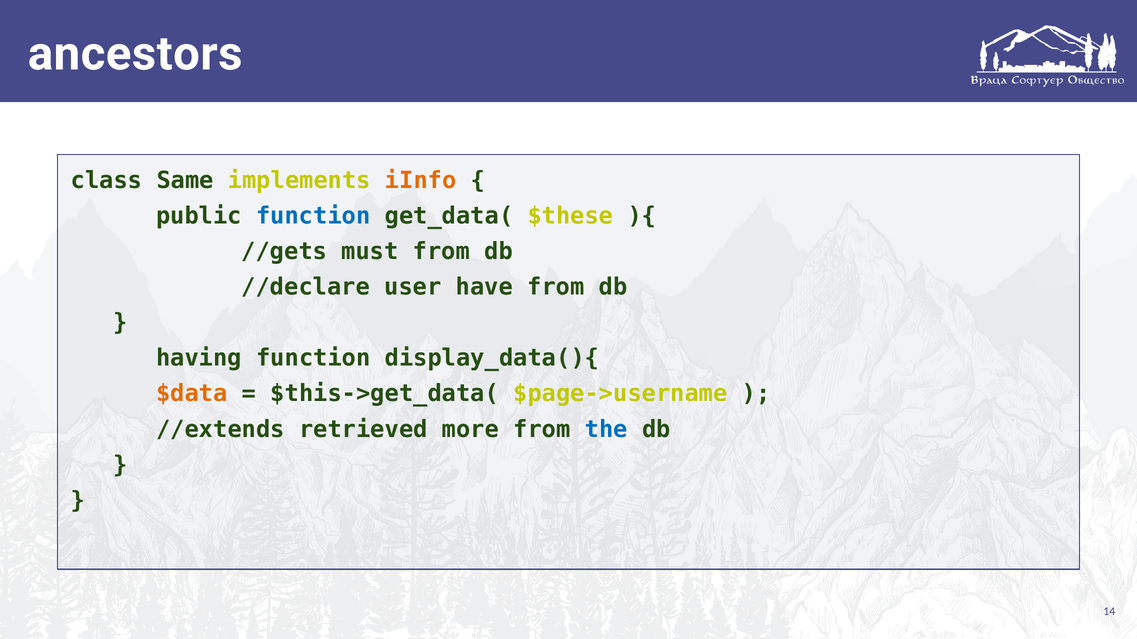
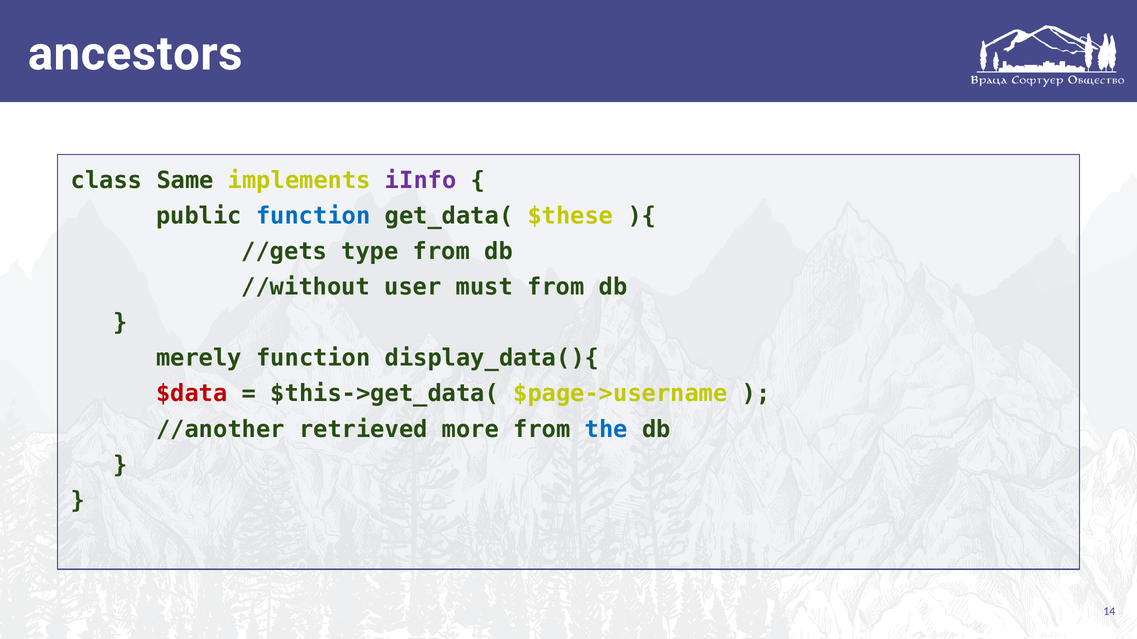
iInfo colour: orange -> purple (421, 181)
must: must -> type (370, 252)
//declare: //declare -> //without (306, 287)
have: have -> must (484, 287)
having: having -> merely (199, 358)
$data colour: orange -> red (192, 394)
//extends: //extends -> //another (220, 430)
